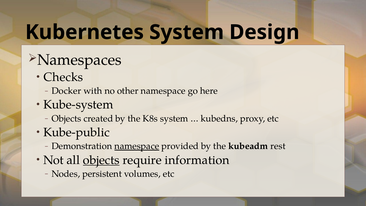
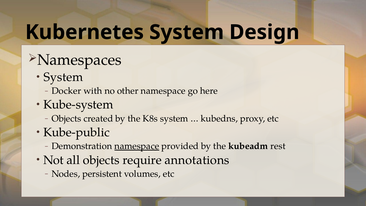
Checks: Checks -> System (63, 77)
objects underline: present -> none (101, 160)
information: information -> annotations (197, 160)
